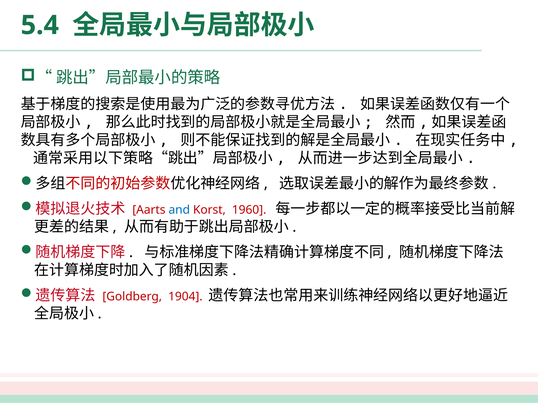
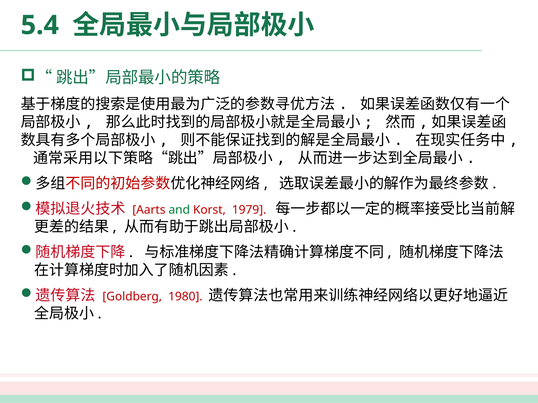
and colour: blue -> green (179, 210)
1960: 1960 -> 1979 (249, 210)
1904: 1904 -> 1980 (185, 297)
